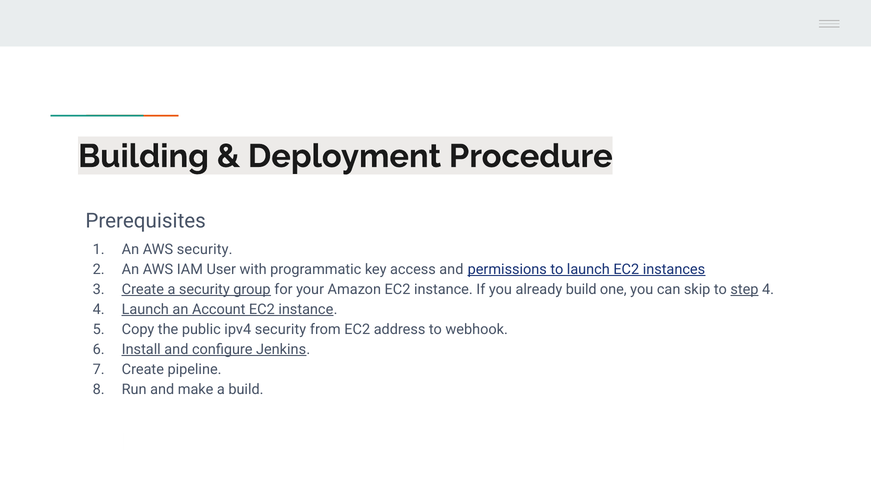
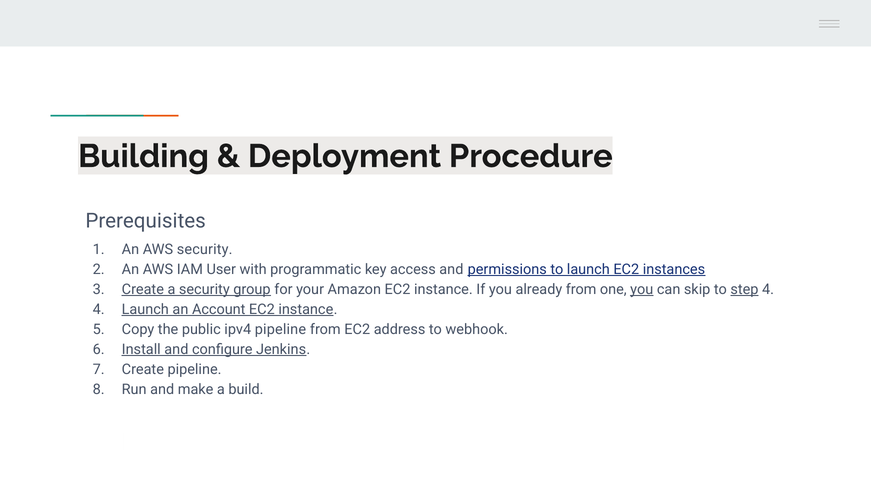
already build: build -> from (581, 289)
you underline: none -> present (642, 289)
ipv4 security: security -> pipeline (280, 329)
